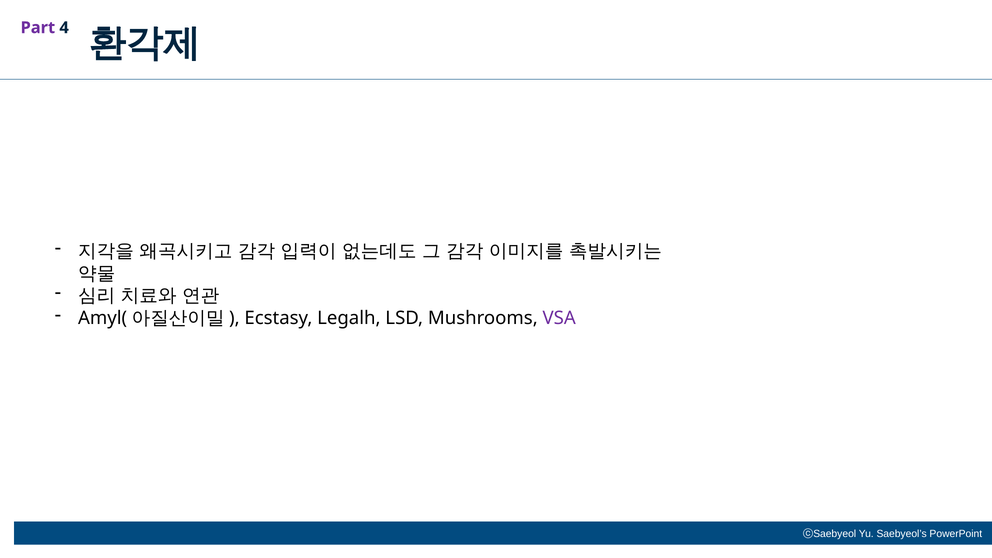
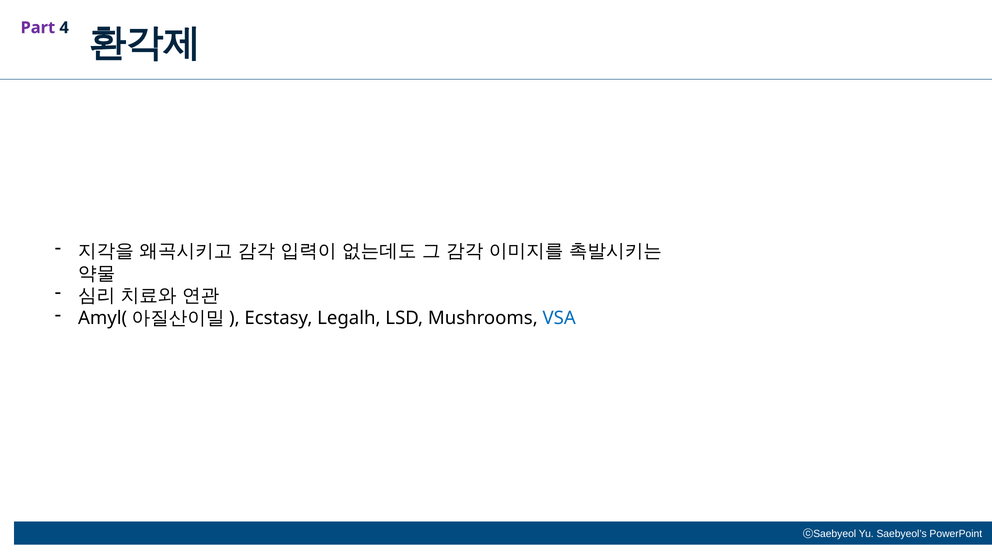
VSA colour: purple -> blue (559, 318)
